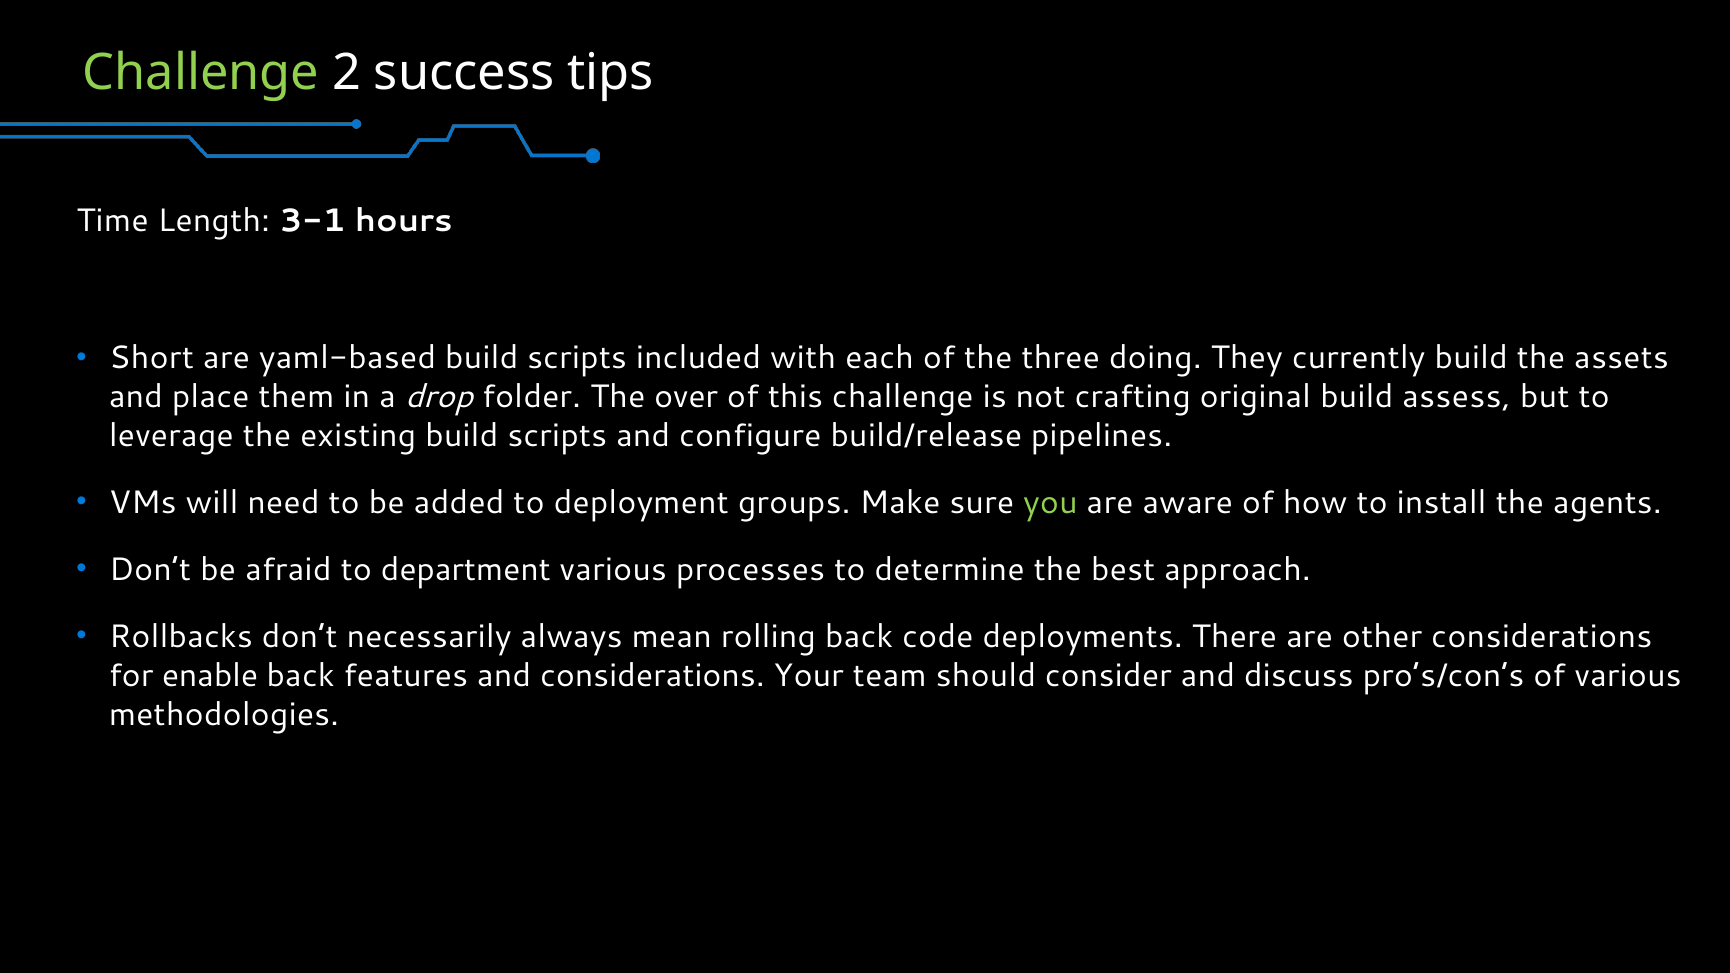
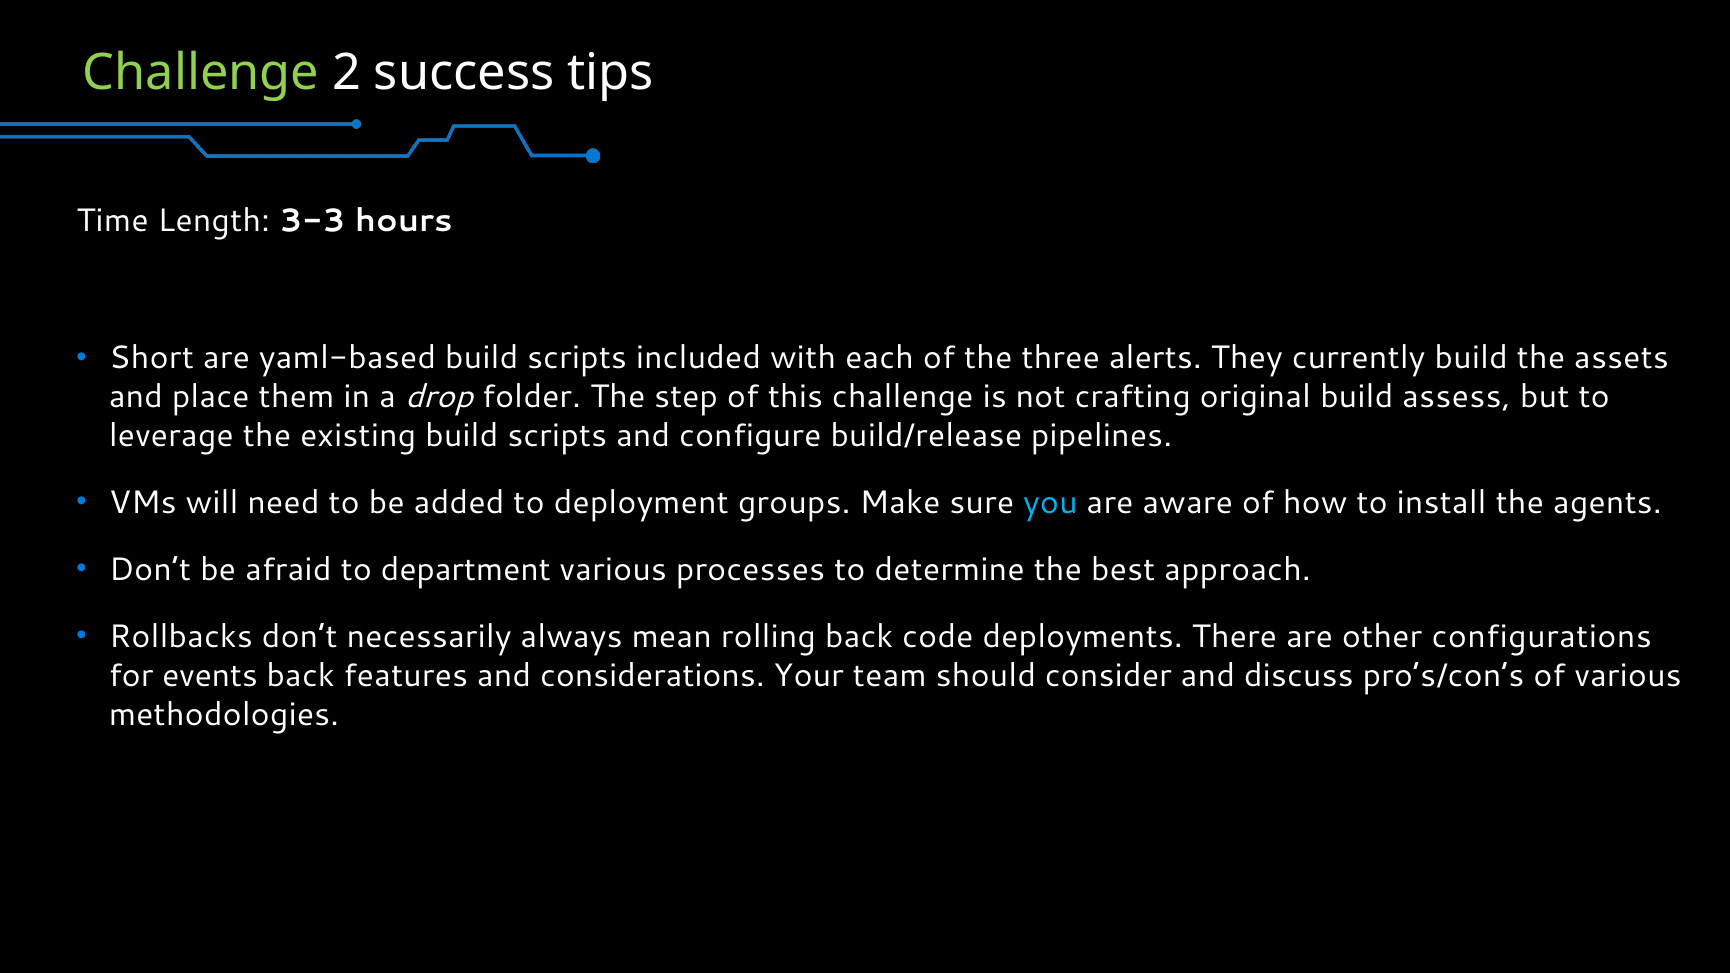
3-1: 3-1 -> 3-3 (312, 221)
doing: doing -> alerts (1155, 358)
over: over -> step (686, 397)
you colour: light green -> light blue (1050, 503)
other considerations: considerations -> configurations (1542, 637)
enable: enable -> events (210, 676)
